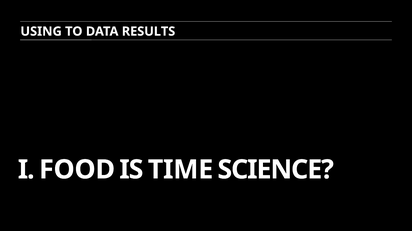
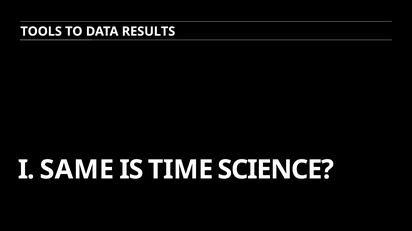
USING: USING -> TOOLS (41, 31)
FOOD: FOOD -> SAME (77, 170)
